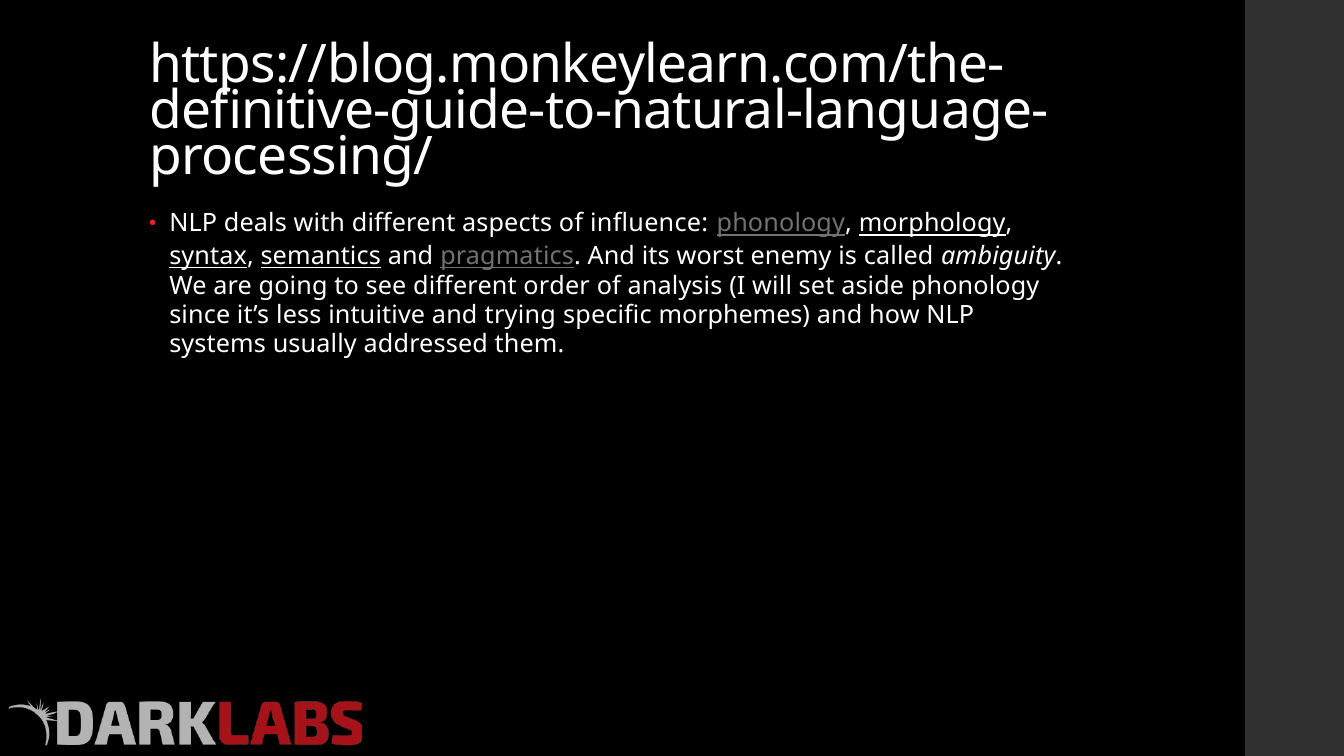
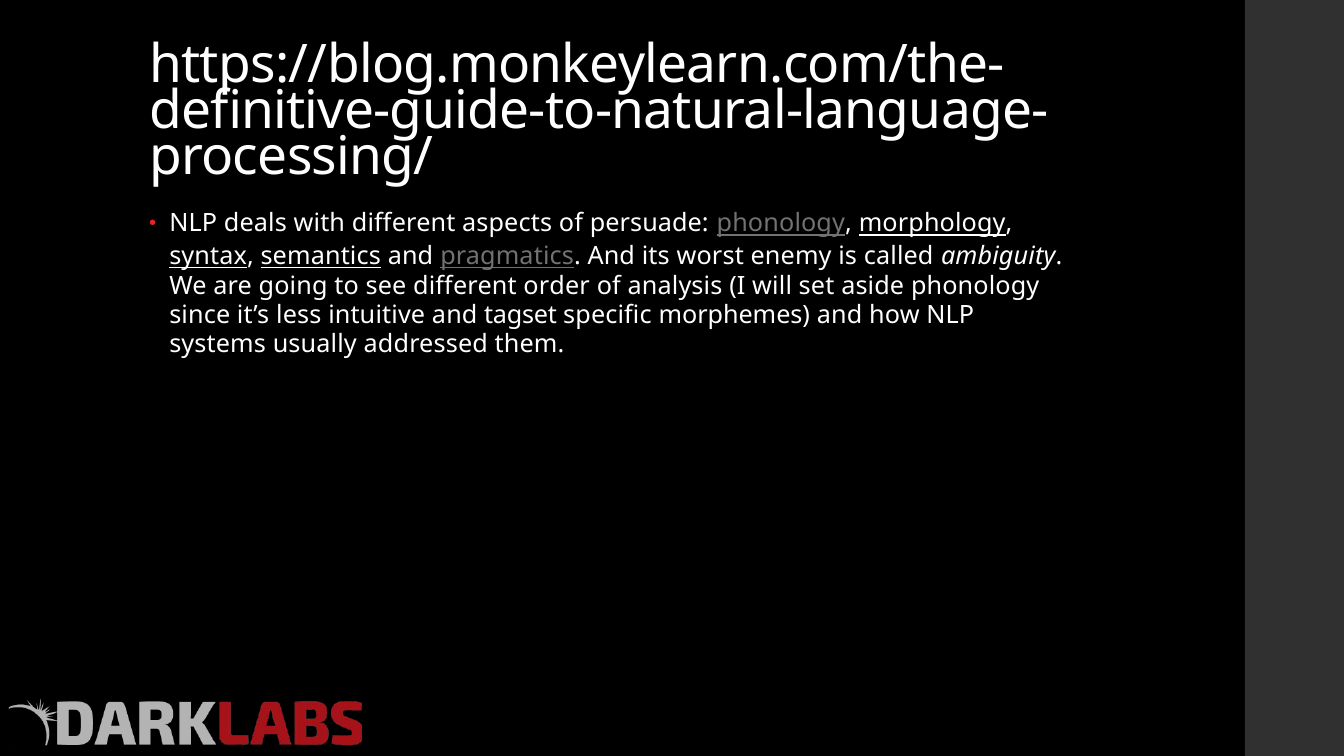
influence: influence -> persuade (649, 224)
trying: trying -> tagset (521, 315)
